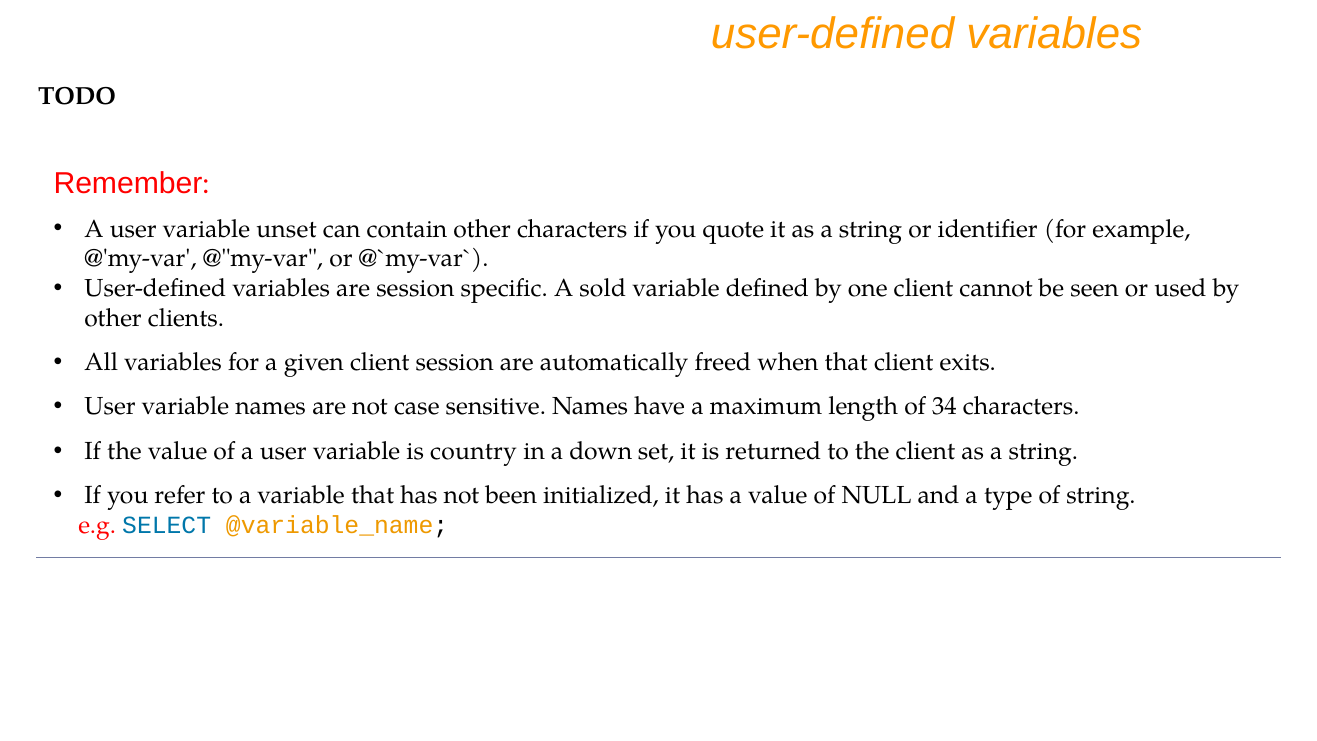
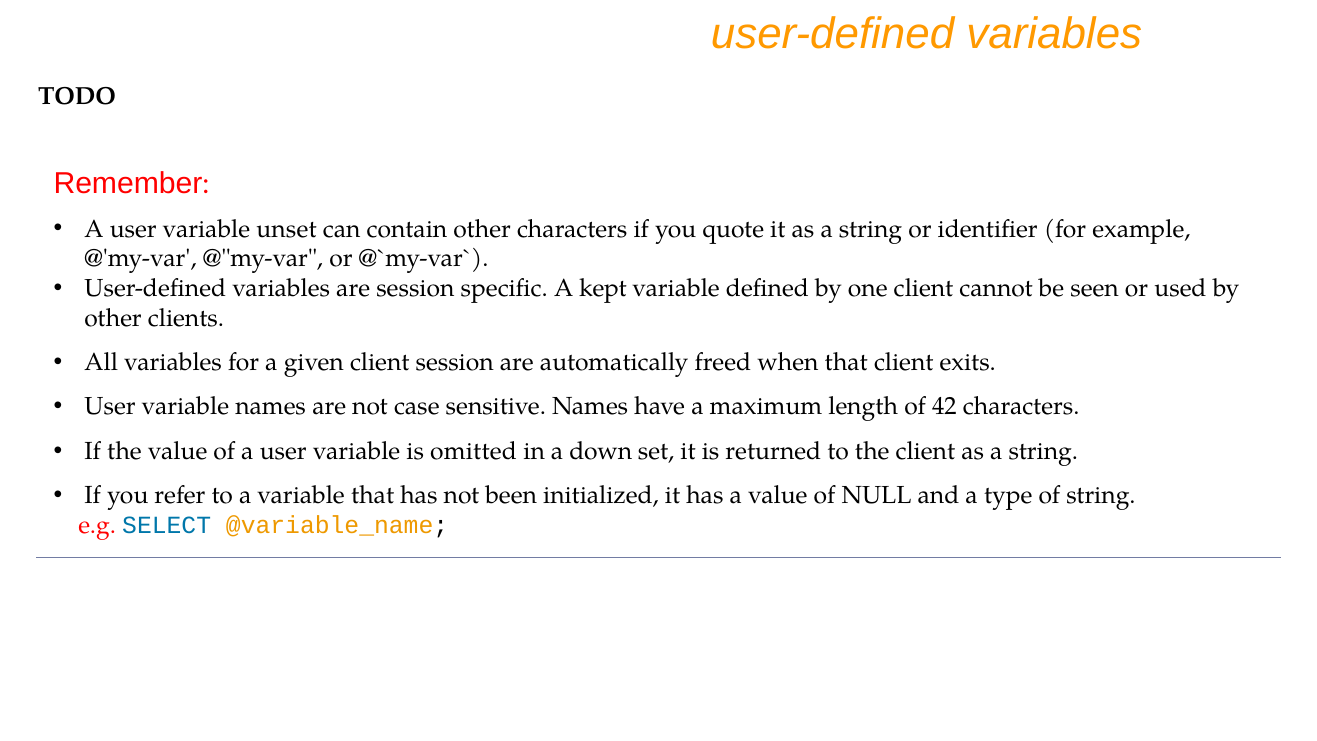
sold: sold -> kept (603, 288)
34: 34 -> 42 (944, 407)
country: country -> omitted (474, 451)
